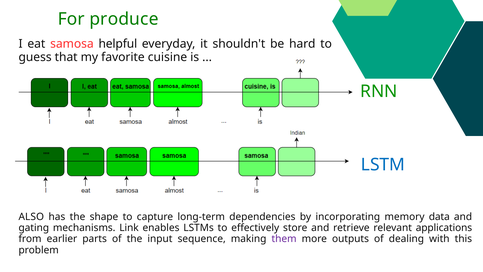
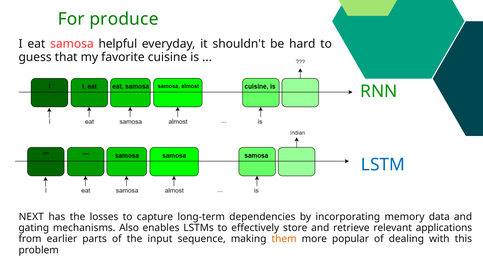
ALSO: ALSO -> NEXT (31, 216)
shape: shape -> losses (104, 216)
Link: Link -> Also (129, 228)
them colour: purple -> orange (284, 239)
outputs: outputs -> popular (351, 239)
